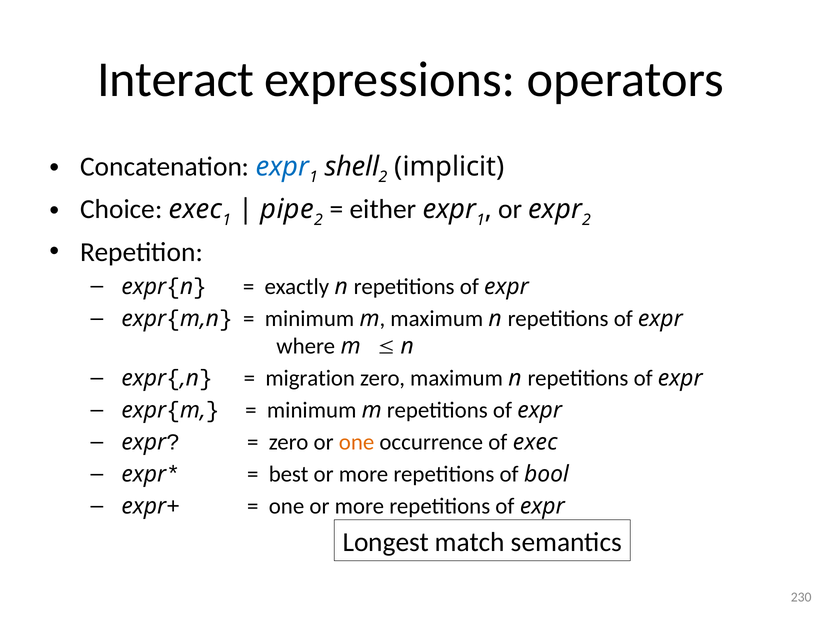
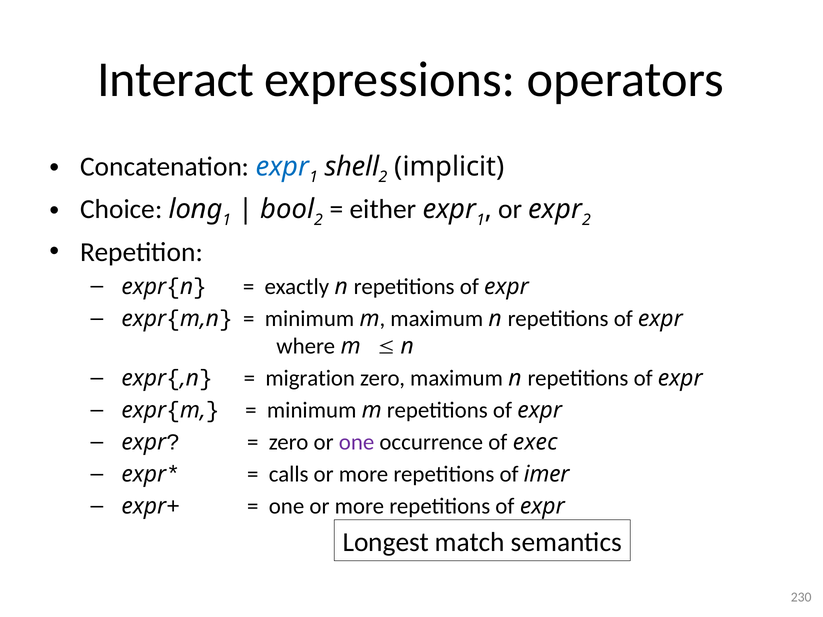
Choice exec: exec -> long (196, 209)
pipe: pipe -> bool (287, 209)
one colour: orange -> purple (357, 443)
best: best -> calls (289, 475)
bool: bool -> imer (547, 475)
